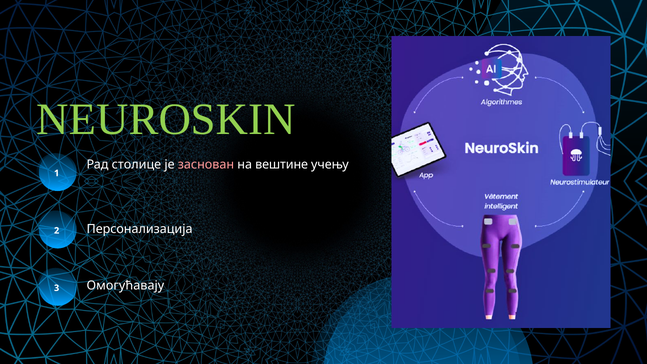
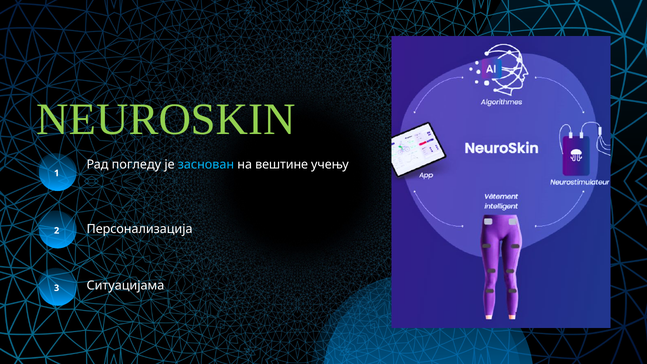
столице: столице -> погледу (136, 165)
заснован colour: pink -> light blue (206, 165)
Омогућавају: Омогућавају -> Ситуацијама (125, 286)
